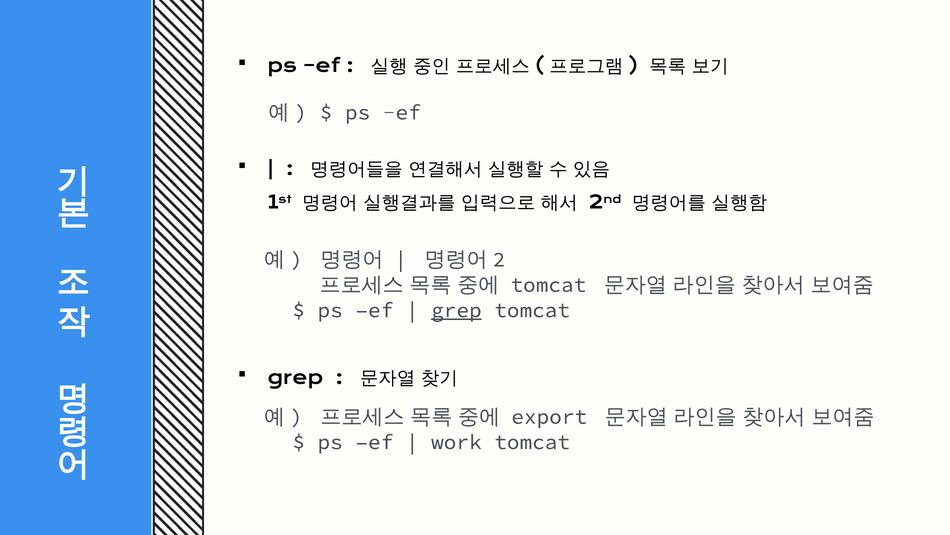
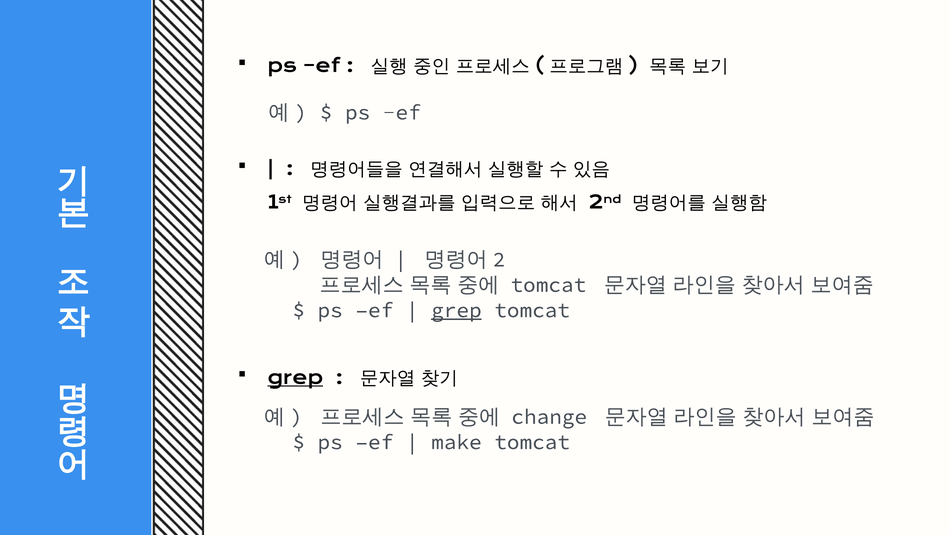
grep underline: none -> present (295, 377)
export: export -> change (549, 416)
work: work -> make (456, 442)
